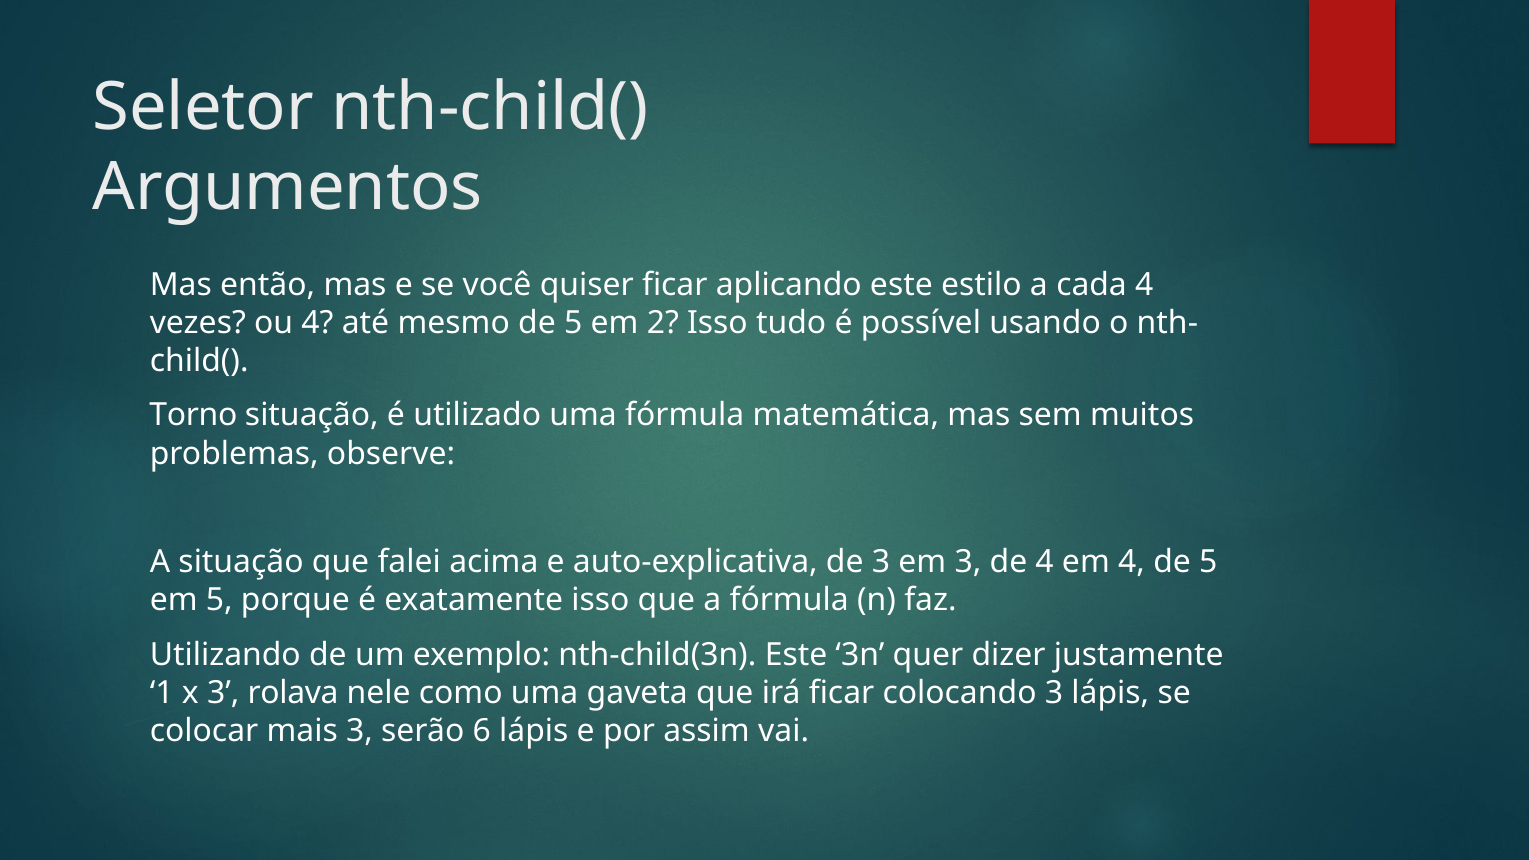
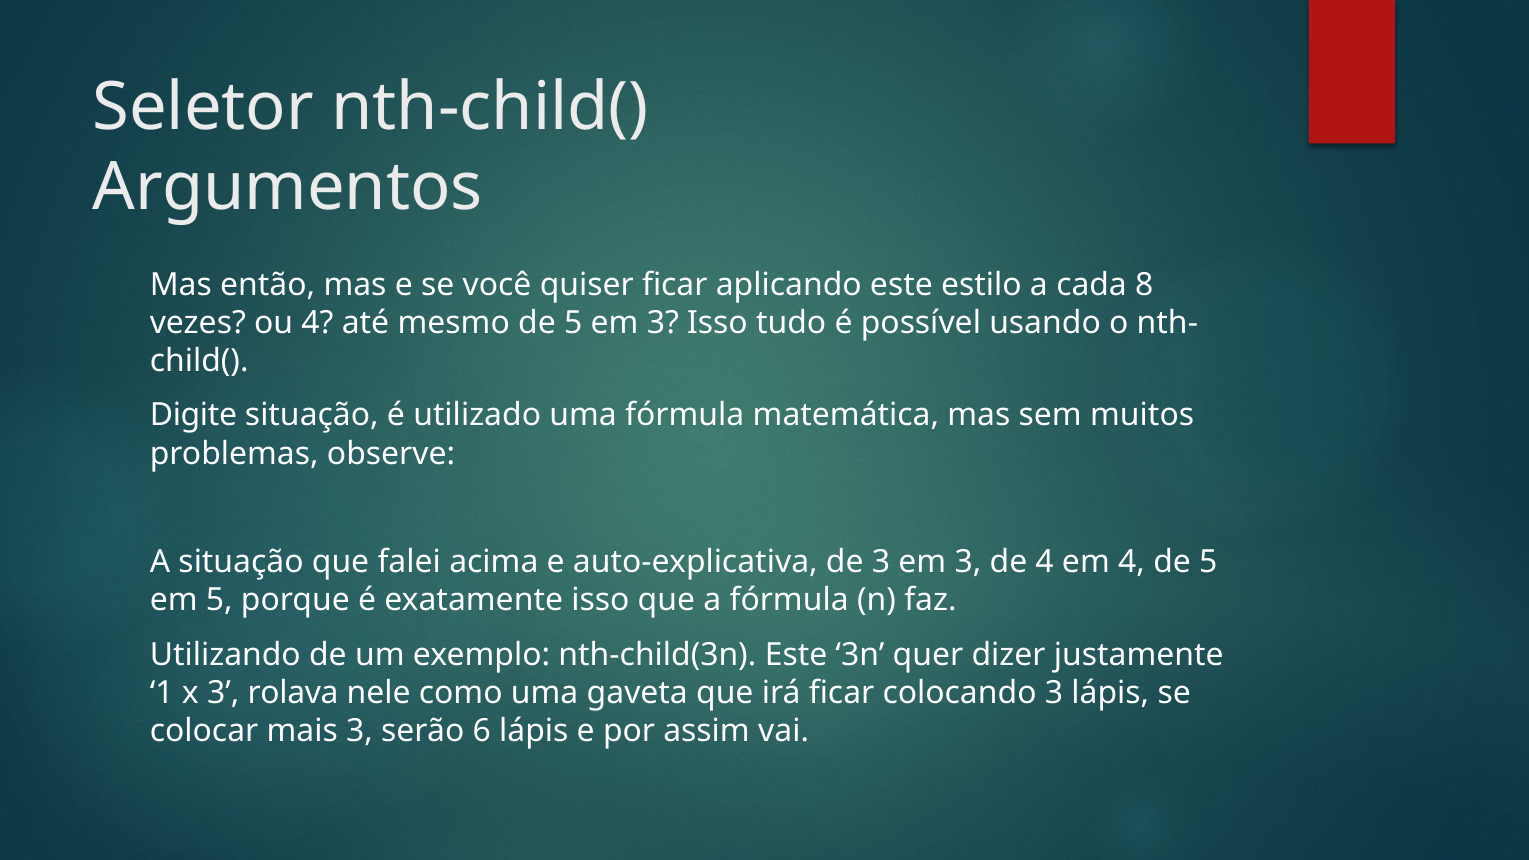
cada 4: 4 -> 8 (1144, 285)
5 em 2: 2 -> 3 (663, 323)
Torno: Torno -> Digite (193, 415)
